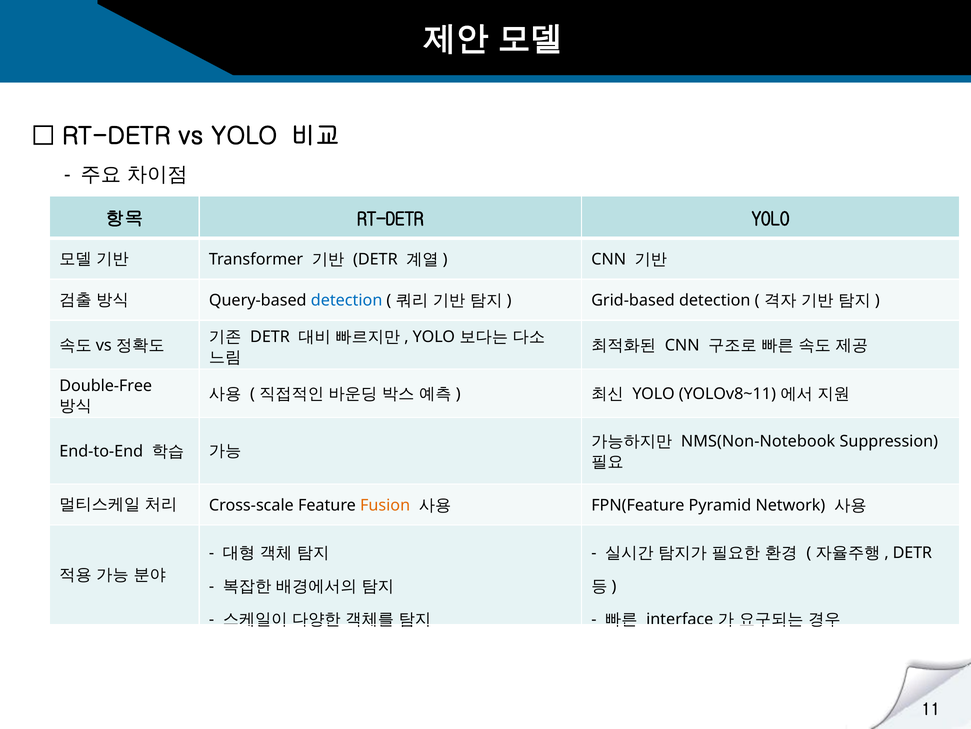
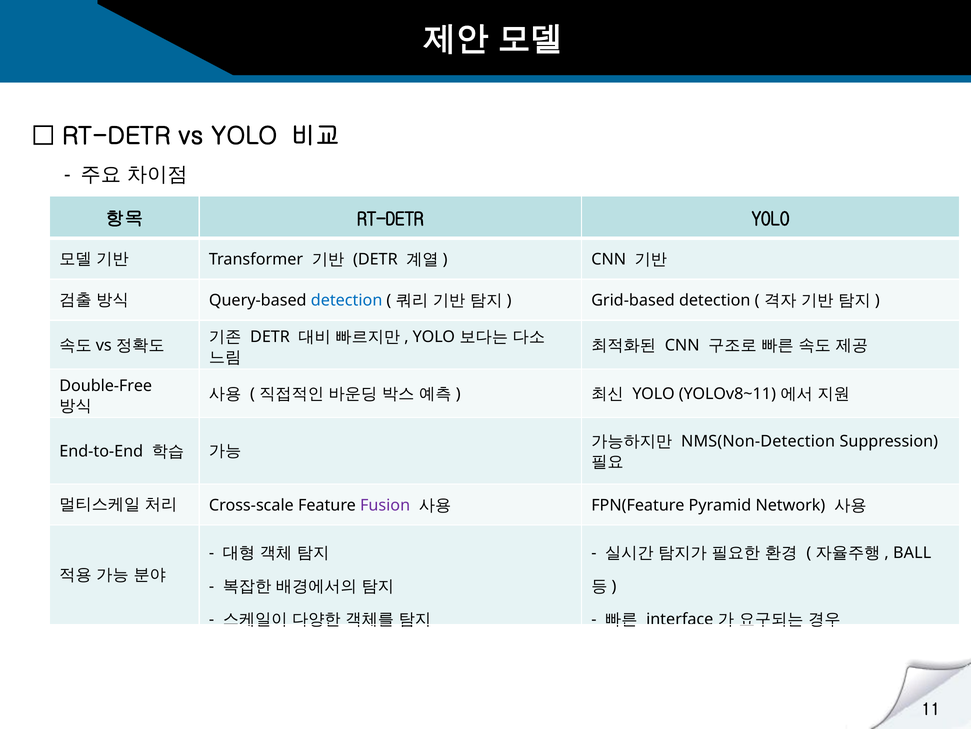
NMS(Non-Notebook: NMS(Non-Notebook -> NMS(Non-Detection (758, 441)
Fusion colour: orange -> purple (385, 505)
DETR: DETR -> BALL (912, 552)
